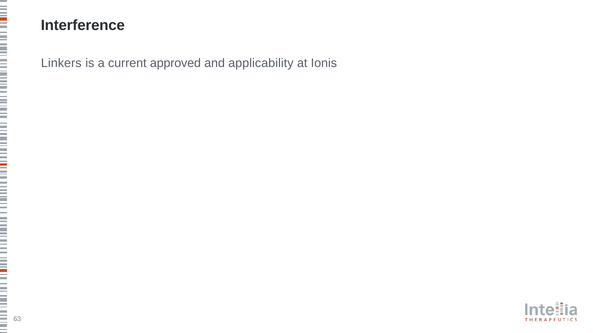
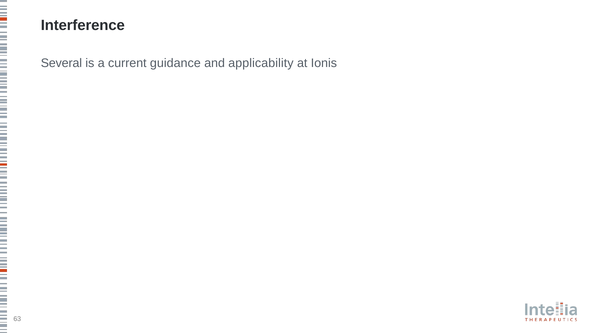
Linkers: Linkers -> Several (61, 63)
approved: approved -> guidance (175, 63)
